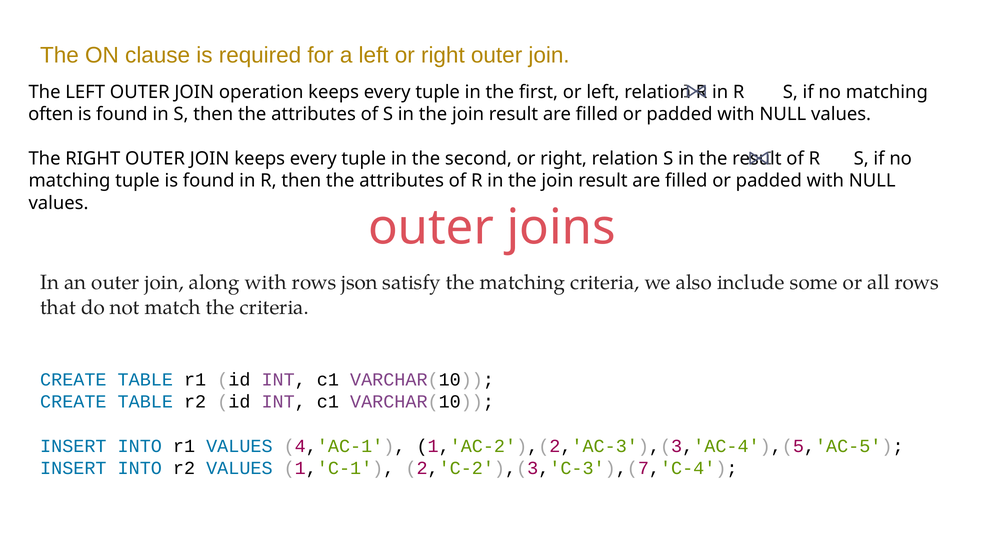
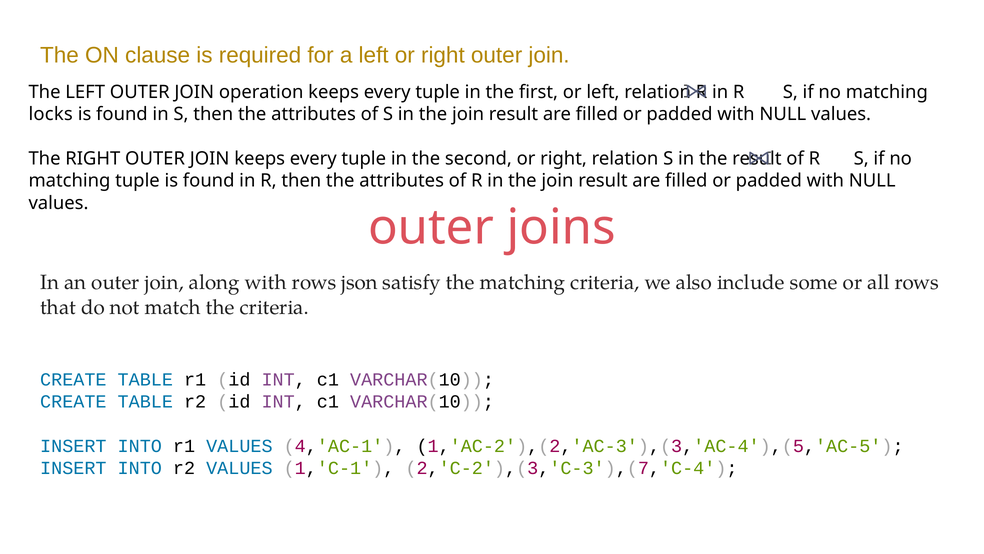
often: often -> locks (51, 114)
